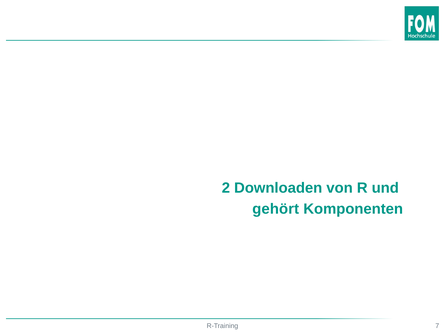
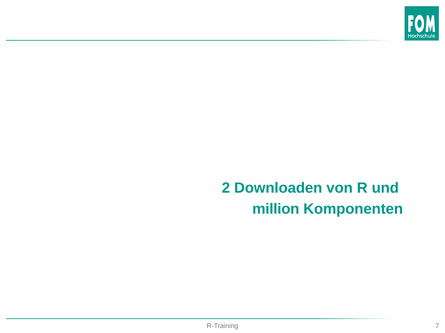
gehört: gehört -> million (276, 209)
